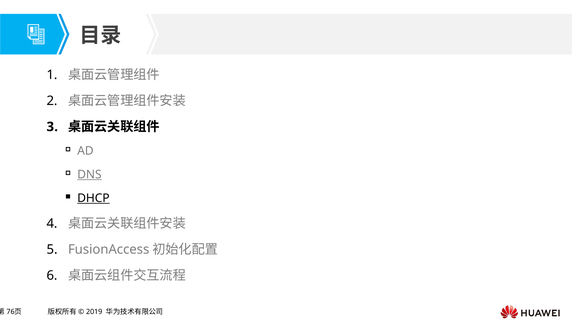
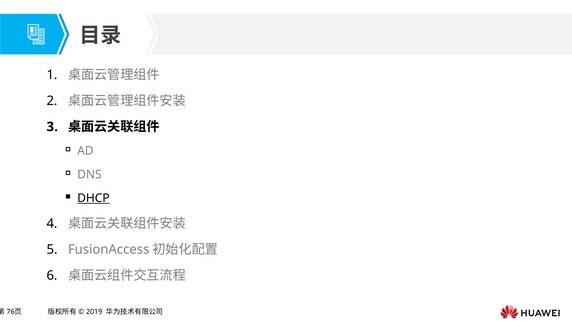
DNS underline: present -> none (89, 175)
